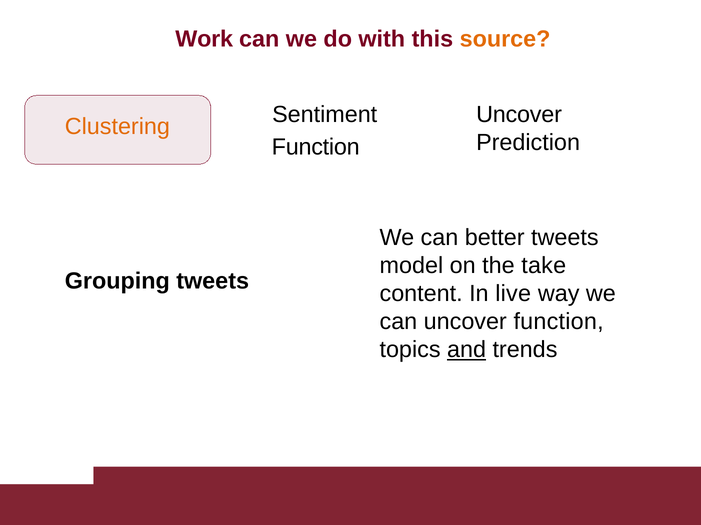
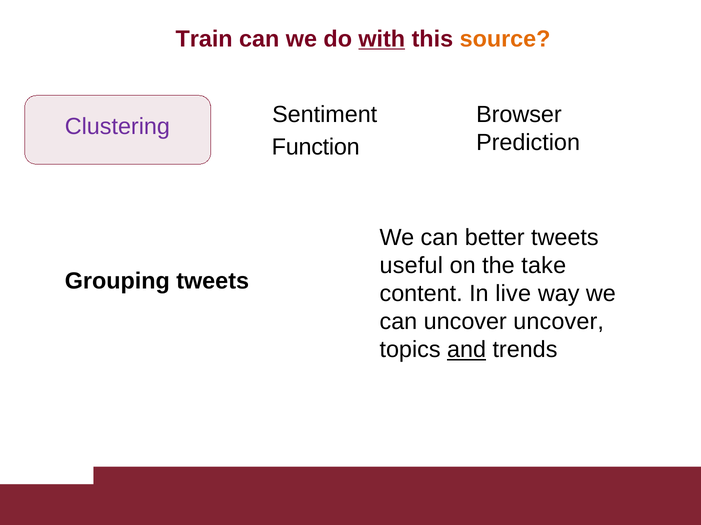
Work: Work -> Train (204, 39)
with underline: none -> present (382, 39)
Uncover: Uncover -> Browser (519, 115)
Clustering colour: orange -> purple (117, 127)
model: model -> useful (411, 266)
uncover function: function -> uncover (559, 322)
